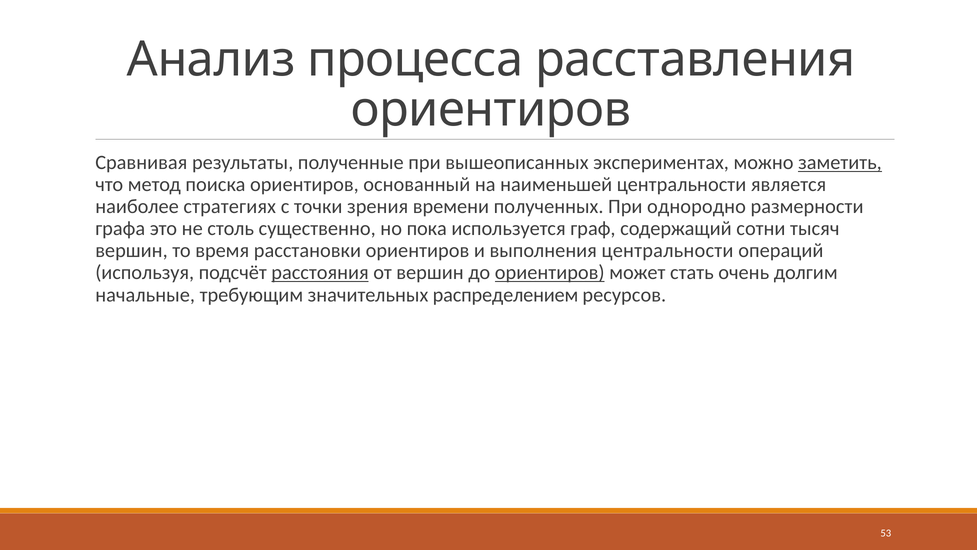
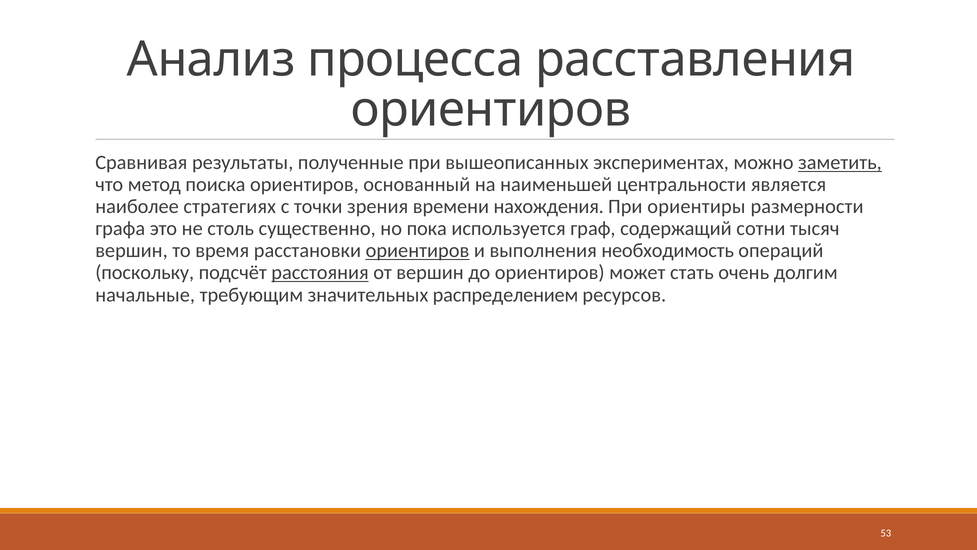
полученных: полученных -> нахождения (549, 206)
однородно: однородно -> ориентиры (696, 206)
ориентиров underline: none -> present (417, 251)
выполнения центральности: центральности -> необходимость (668, 251)
используя: используя -> поскольку (145, 273)
ориентиров underline: present -> none (550, 273)
